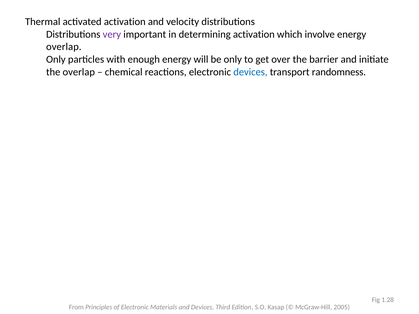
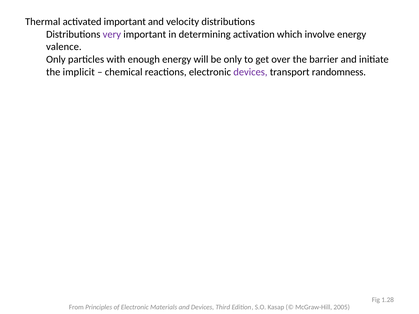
activated activation: activation -> important (125, 22)
overlap: overlap -> valence (64, 47)
the overlap: overlap -> implicit (79, 72)
devices colour: blue -> purple (250, 72)
